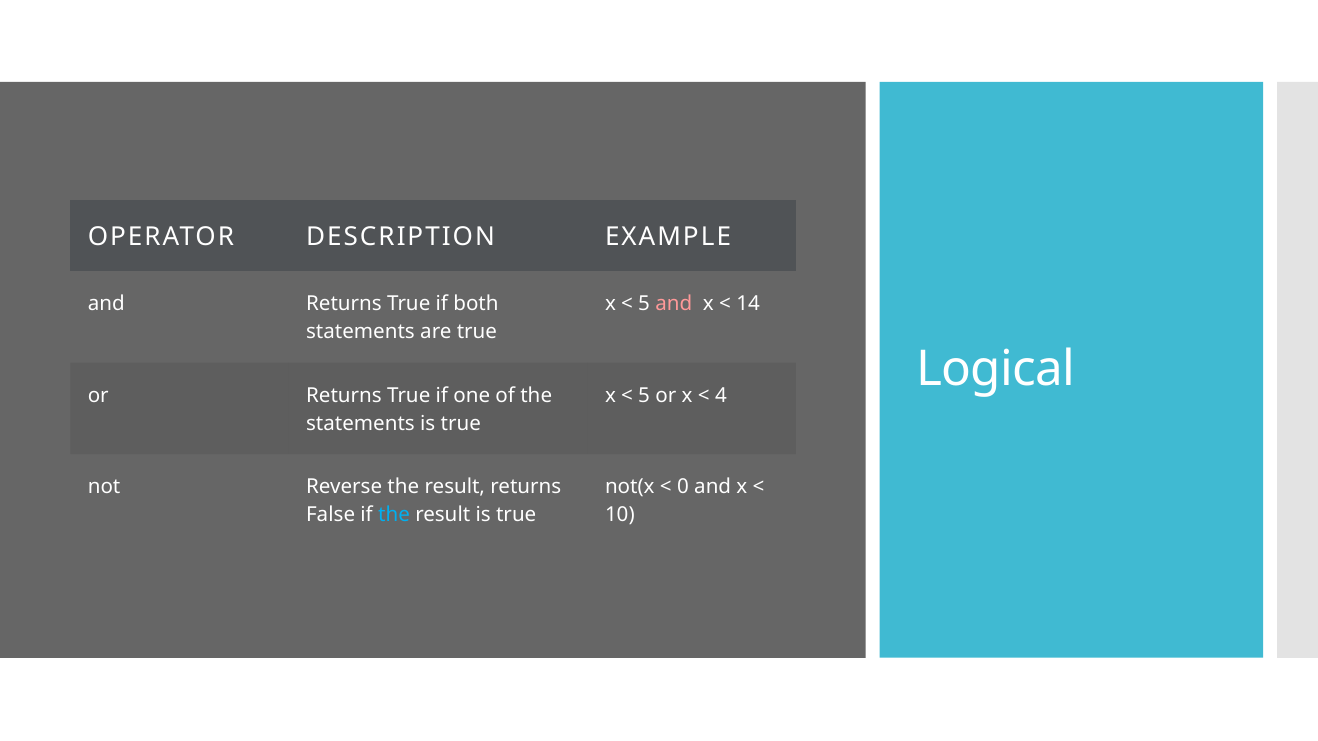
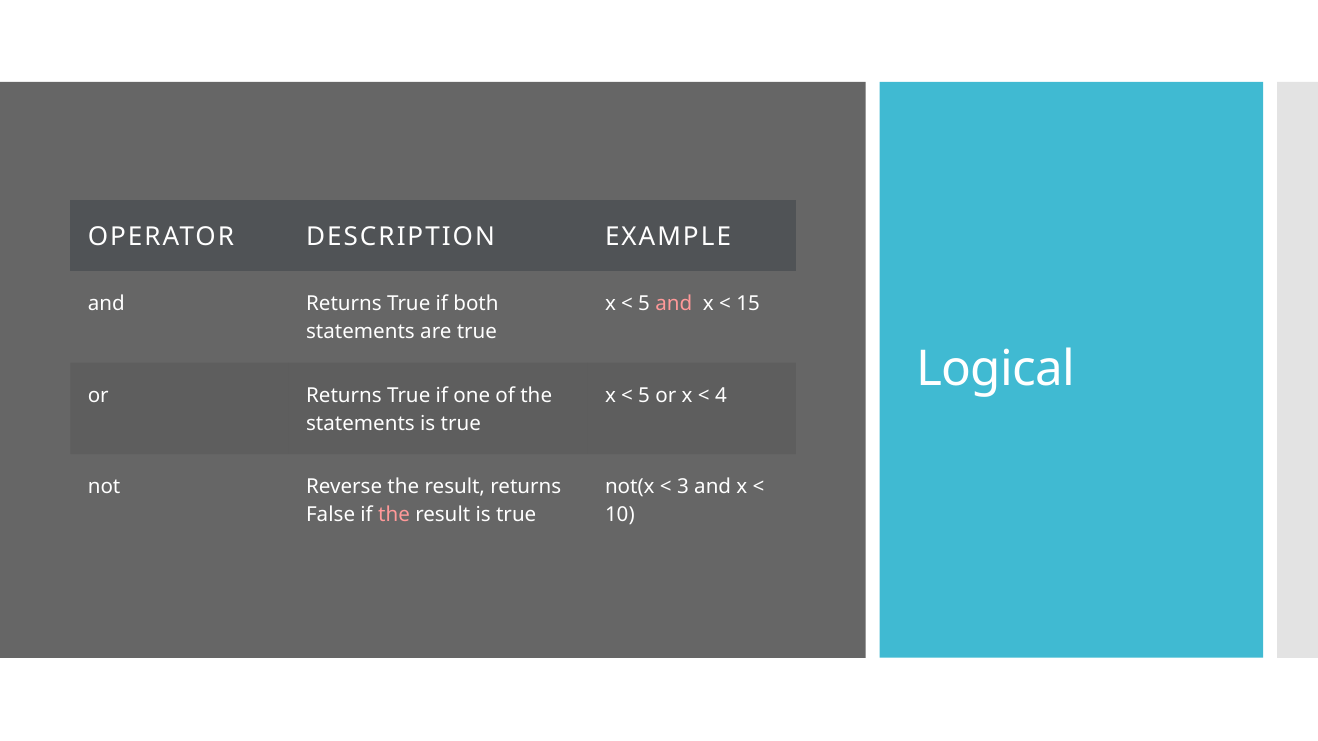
14: 14 -> 15 (748, 304)
0: 0 -> 3 (683, 487)
the colour: light blue -> pink (394, 515)
